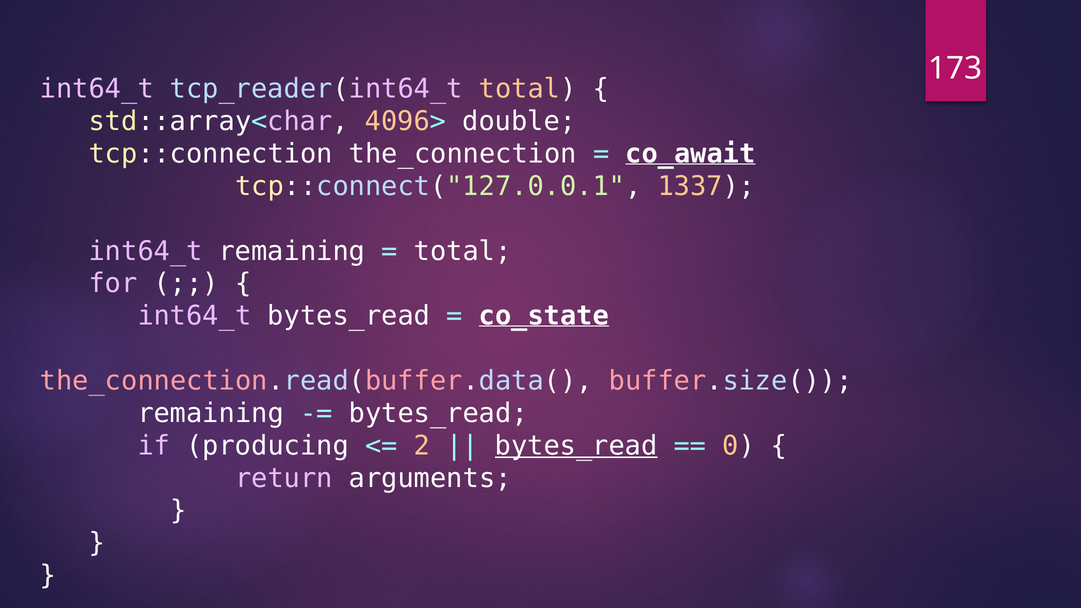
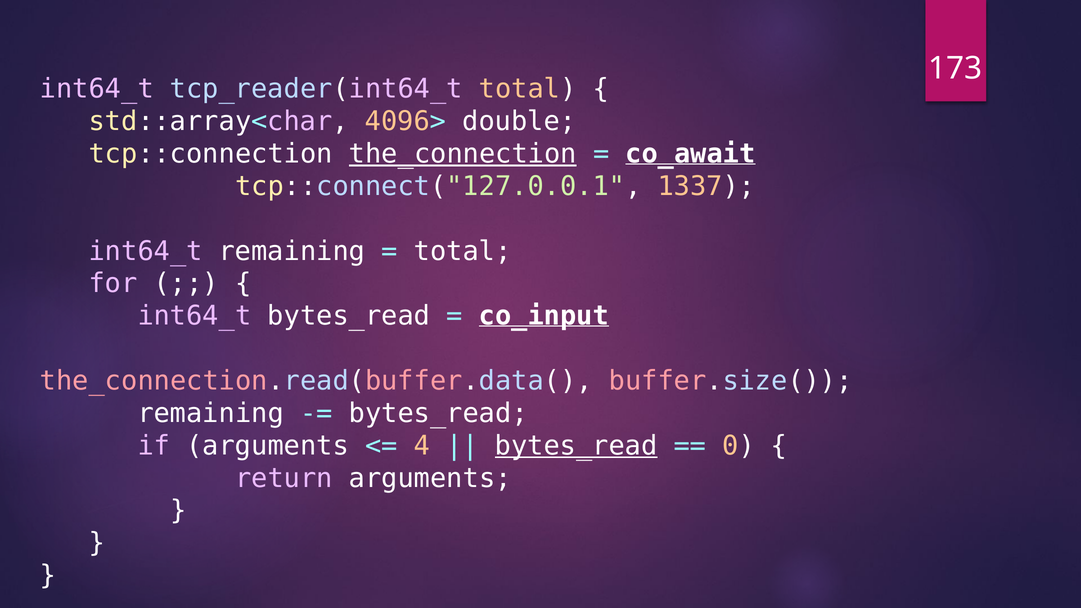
the_connection underline: none -> present (463, 154)
co_state: co_state -> co_input (544, 316)
if producing: producing -> arguments (268, 446)
2: 2 -> 4 (422, 446)
